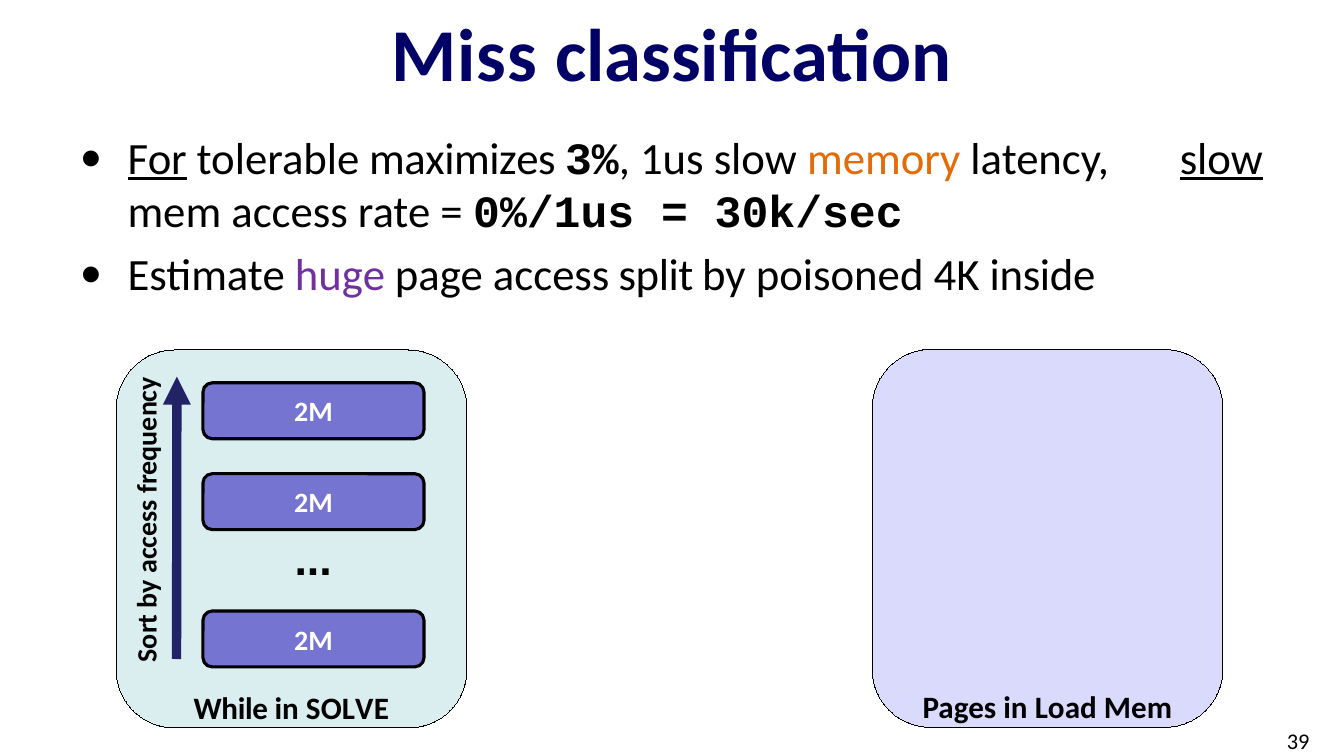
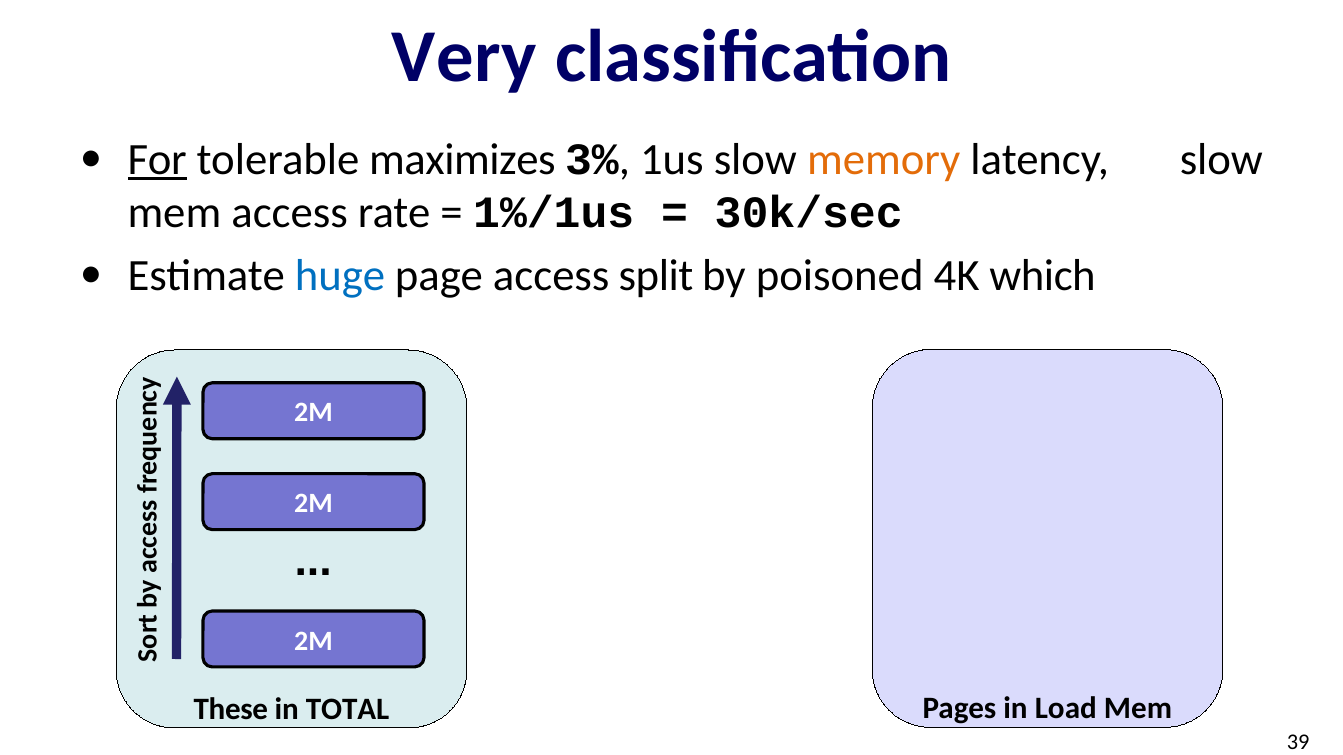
Miss: Miss -> Very (464, 57)
slow underline: present -> none (1221, 159)
0%/1us: 0%/1us -> 1%/1us (554, 213)
huge colour: purple -> blue (340, 276)
inside: inside -> which (1043, 276)
While: While -> These (231, 709)
SOLVE: SOLVE -> TOTAL (348, 709)
